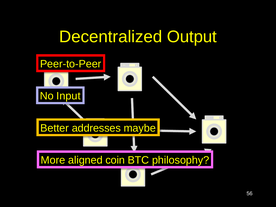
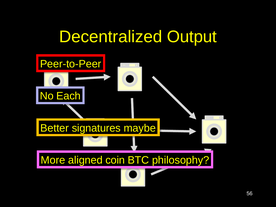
Input: Input -> Each (69, 96)
addresses: addresses -> signatures (96, 128)
